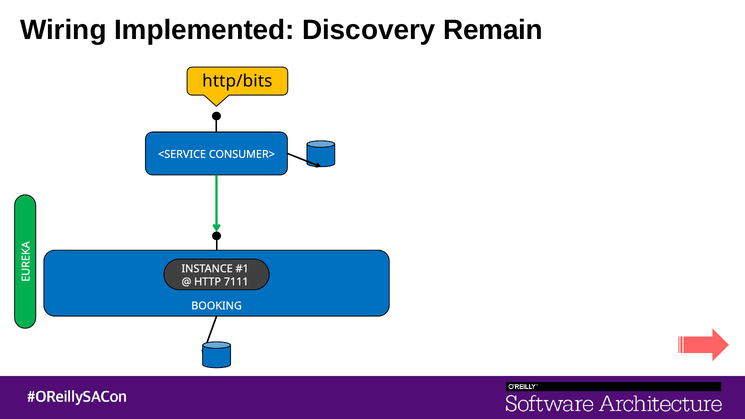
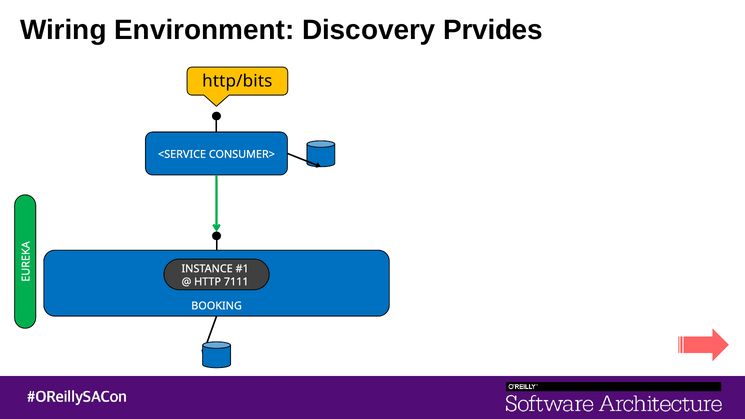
Implemented: Implemented -> Environment (204, 30)
Remain: Remain -> Prvides (493, 30)
